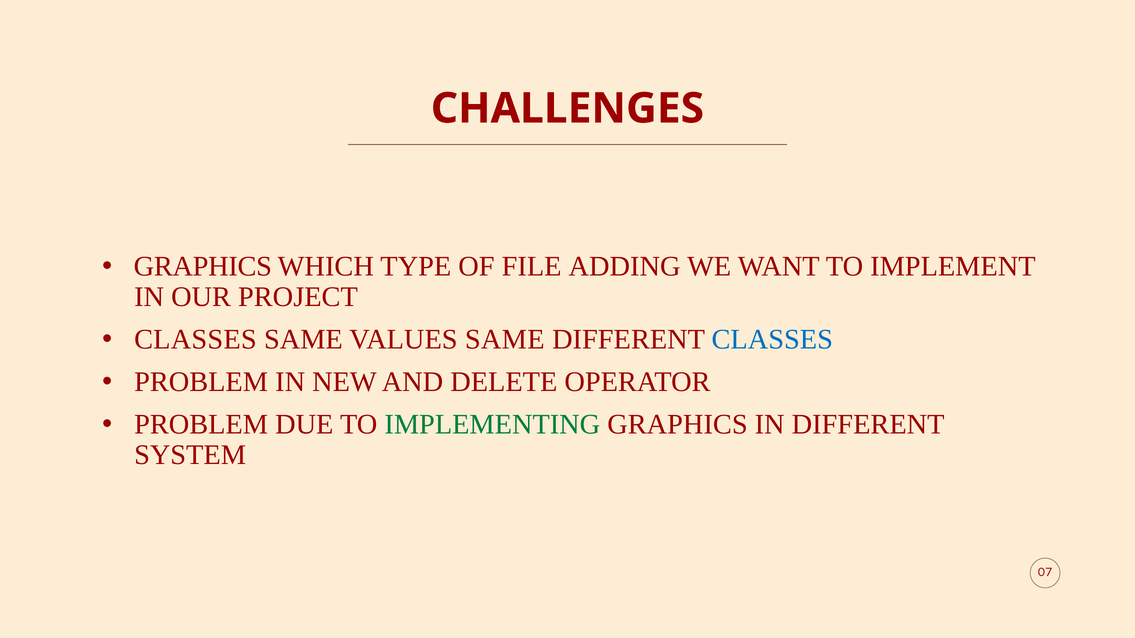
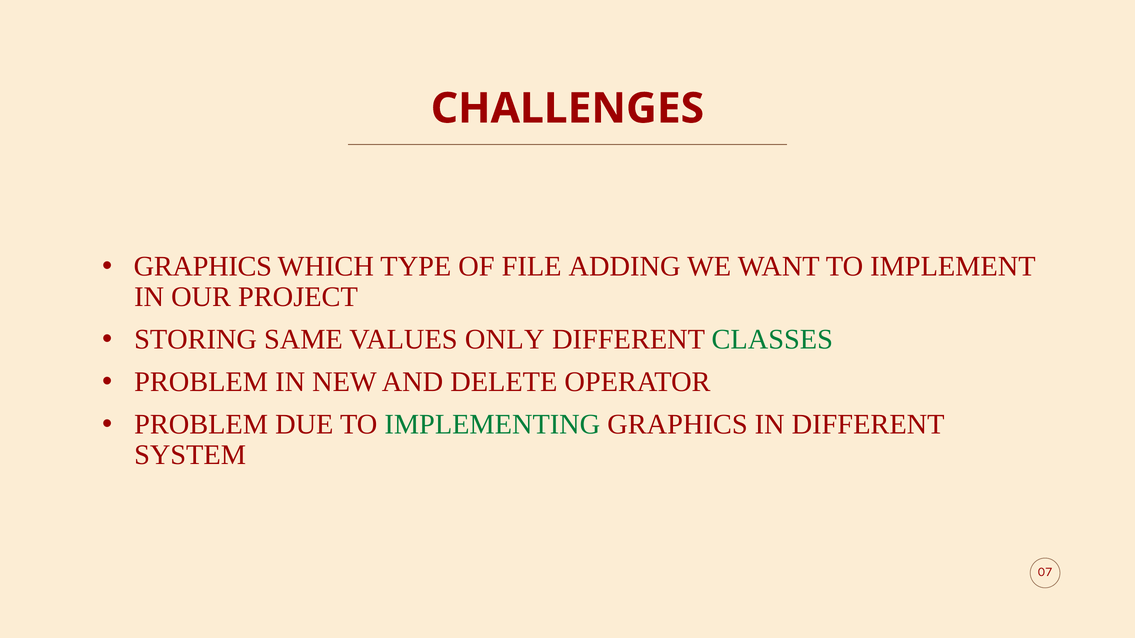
CLASSES: CLASSES -> STORING (196, 340)
VALUES SAME: SAME -> ONLY (505, 340)
CLASSES colour: blue -> green (772, 340)
